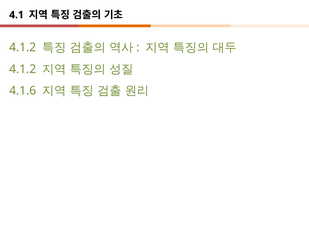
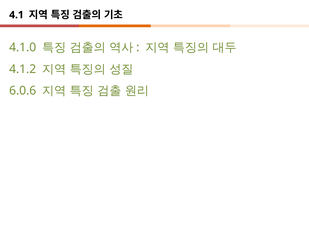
4.1.2: 4.1.2 -> 4.1.0 (23, 47)
4.1.6: 4.1.6 -> 6.0.6 (23, 91)
